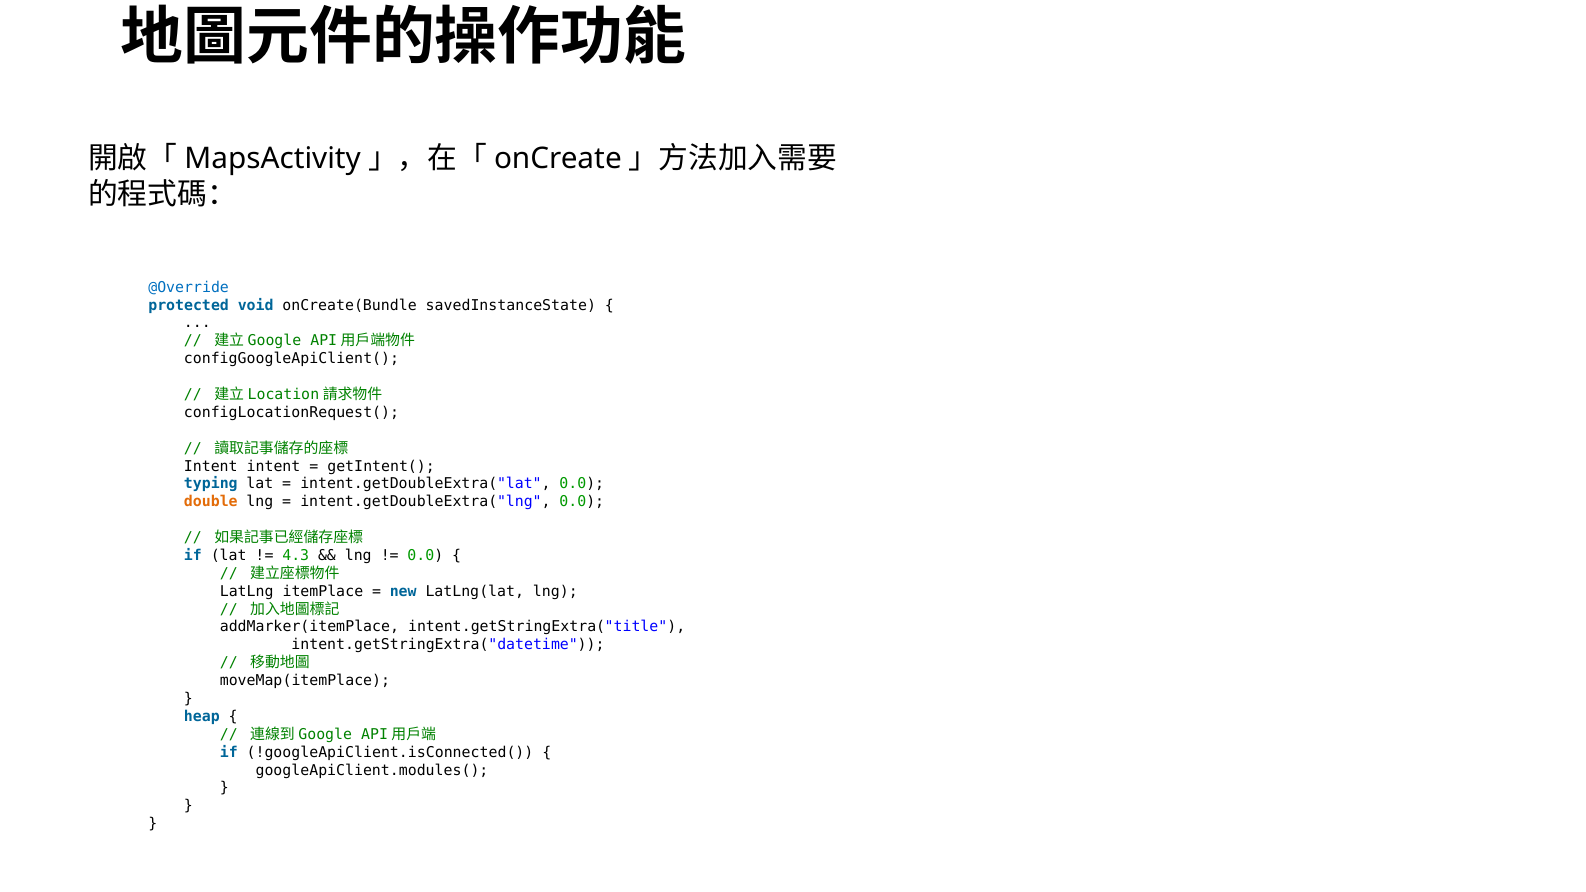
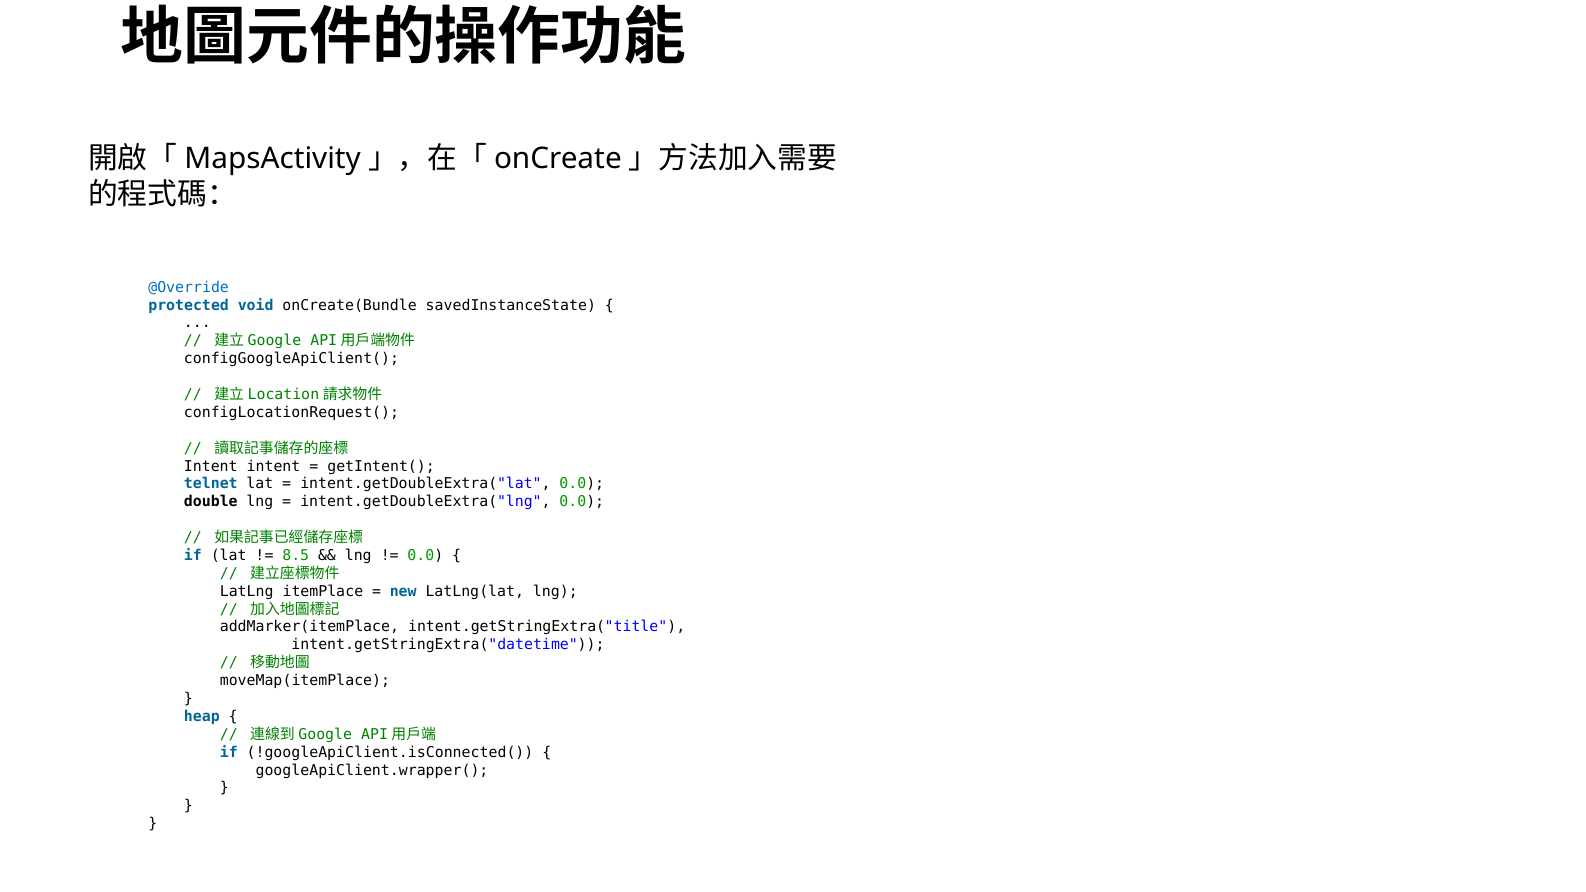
typing: typing -> telnet (211, 484)
double colour: orange -> black (211, 502)
4.3: 4.3 -> 8.5 (296, 556)
googleApiClient.modules(: googleApiClient.modules( -> googleApiClient.wrapper( (372, 770)
